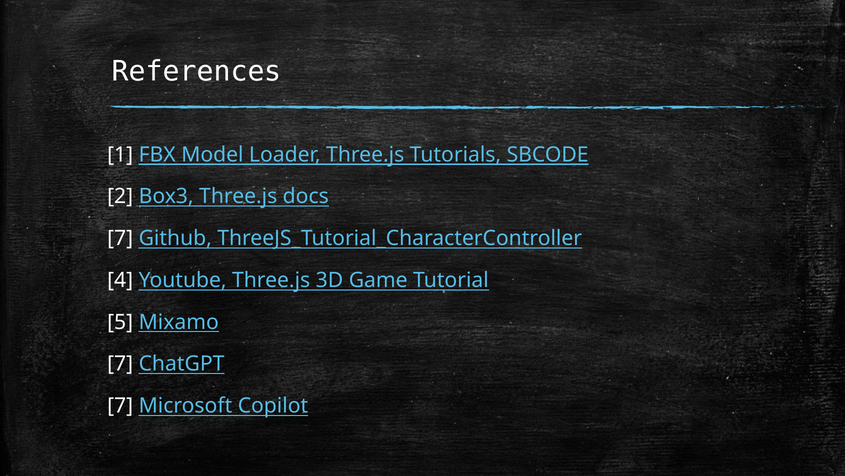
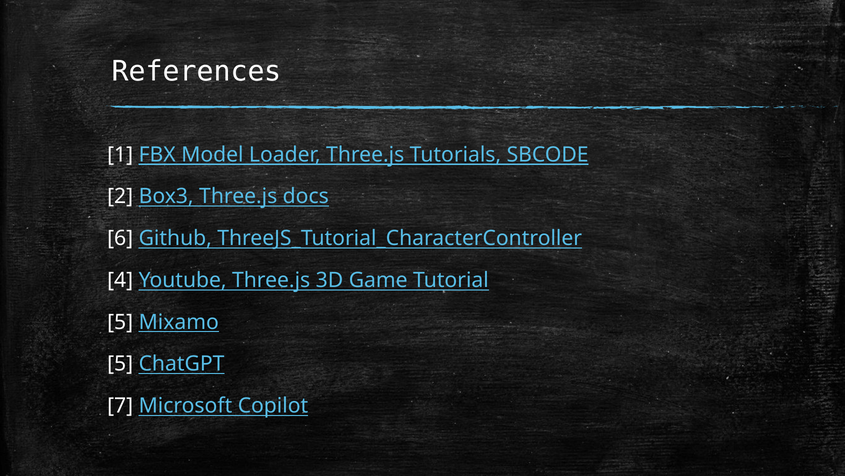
7: 7 -> 6 (120, 238)
7: 7 -> 5 (120, 363)
